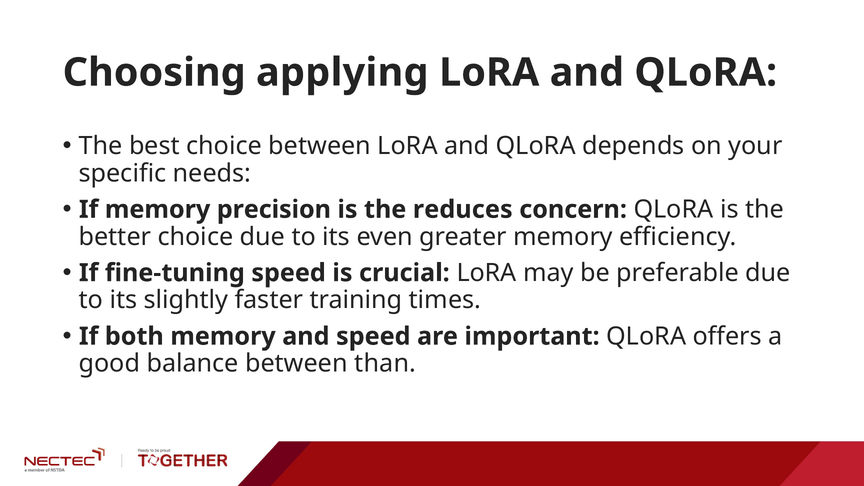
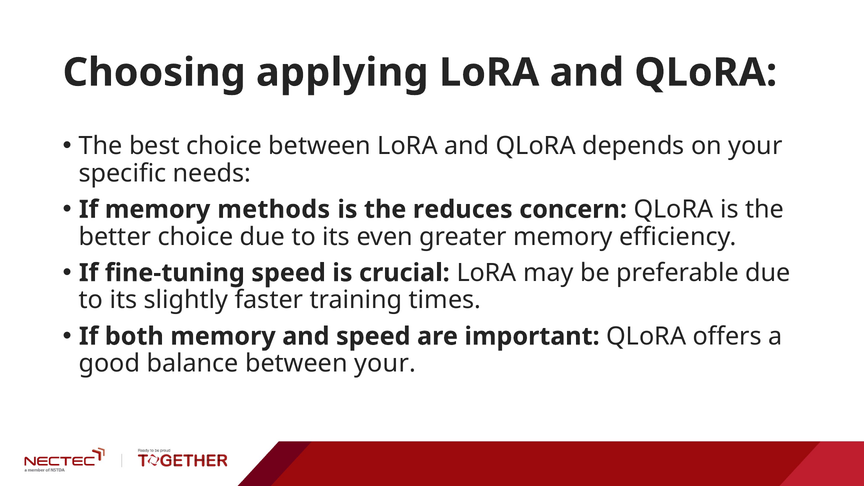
precision: precision -> methods (274, 209)
between than: than -> your (385, 364)
